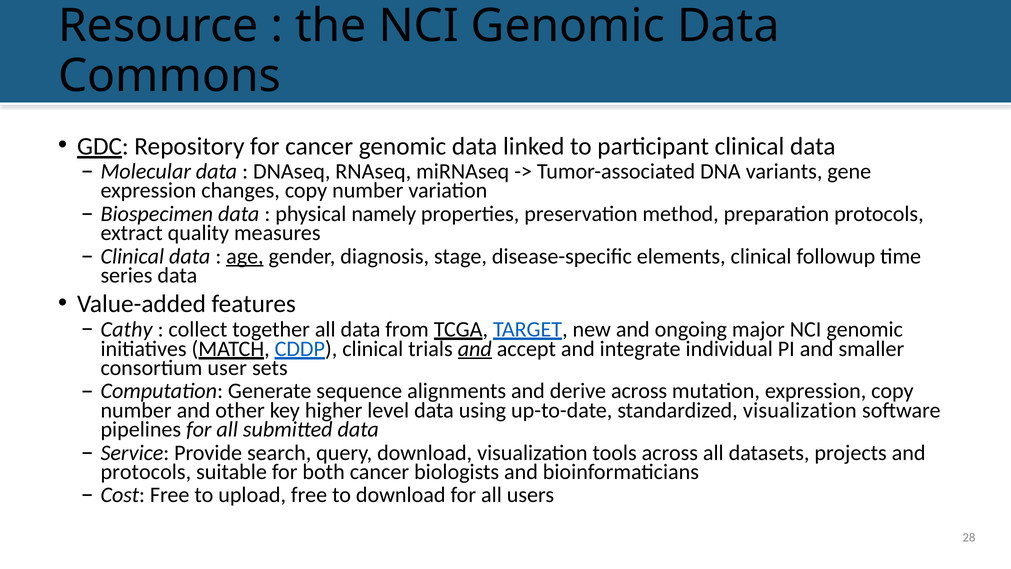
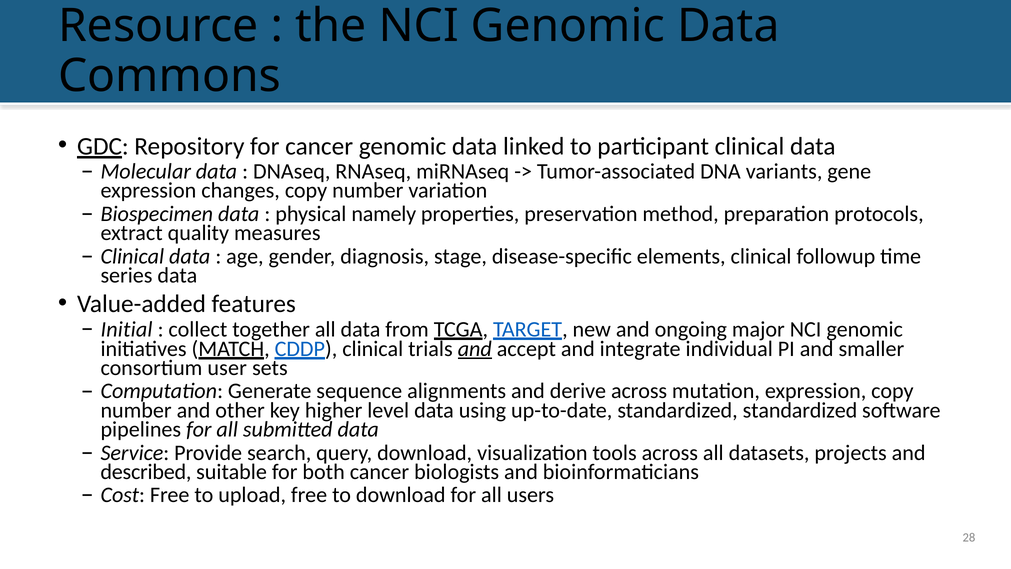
age underline: present -> none (245, 256)
Cathy: Cathy -> Initial (127, 329)
standardized visualization: visualization -> standardized (800, 410)
protocols: protocols -> described (146, 472)
